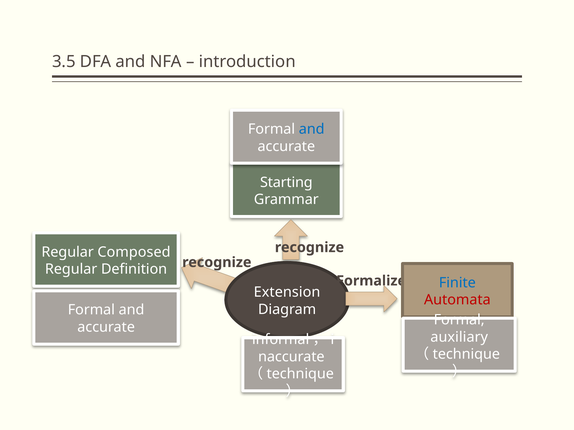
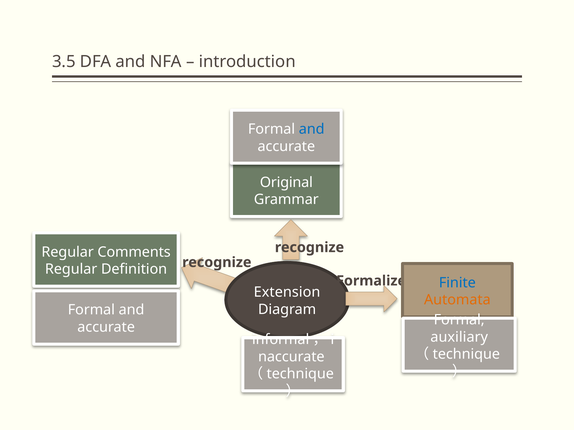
Starting: Starting -> Original (286, 183)
Composed: Composed -> Comments (134, 252)
Automata colour: red -> orange (457, 300)
